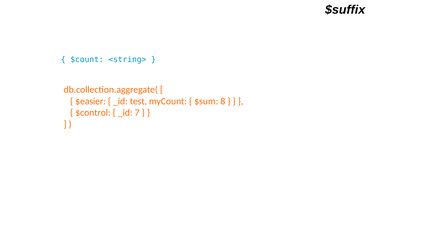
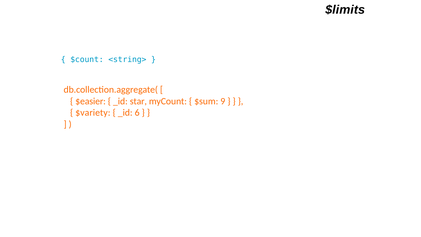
$suffix: $suffix -> $limits (345, 10)
test: test -> star (138, 101)
8: 8 -> 9 (223, 101)
$control: $control -> $variety (93, 113)
7: 7 -> 6 (137, 113)
